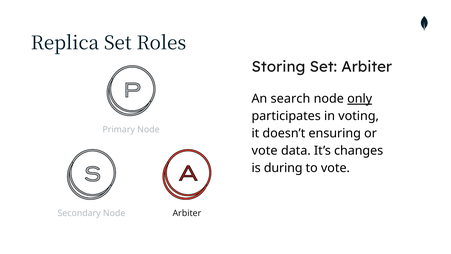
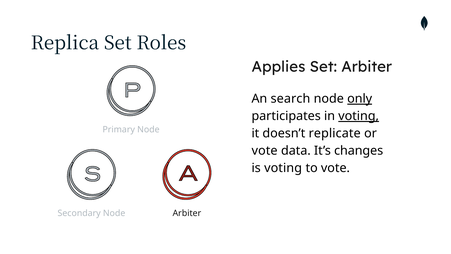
Storing: Storing -> Applies (278, 67)
voting underline: none -> present (359, 116)
ensuring: ensuring -> replicate (335, 133)
is during: during -> voting (283, 168)
